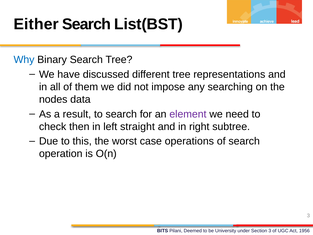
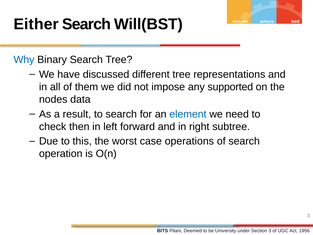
List(BST: List(BST -> Will(BST (148, 24)
searching: searching -> supported (230, 87)
element colour: purple -> blue (188, 114)
straight: straight -> forward (138, 126)
